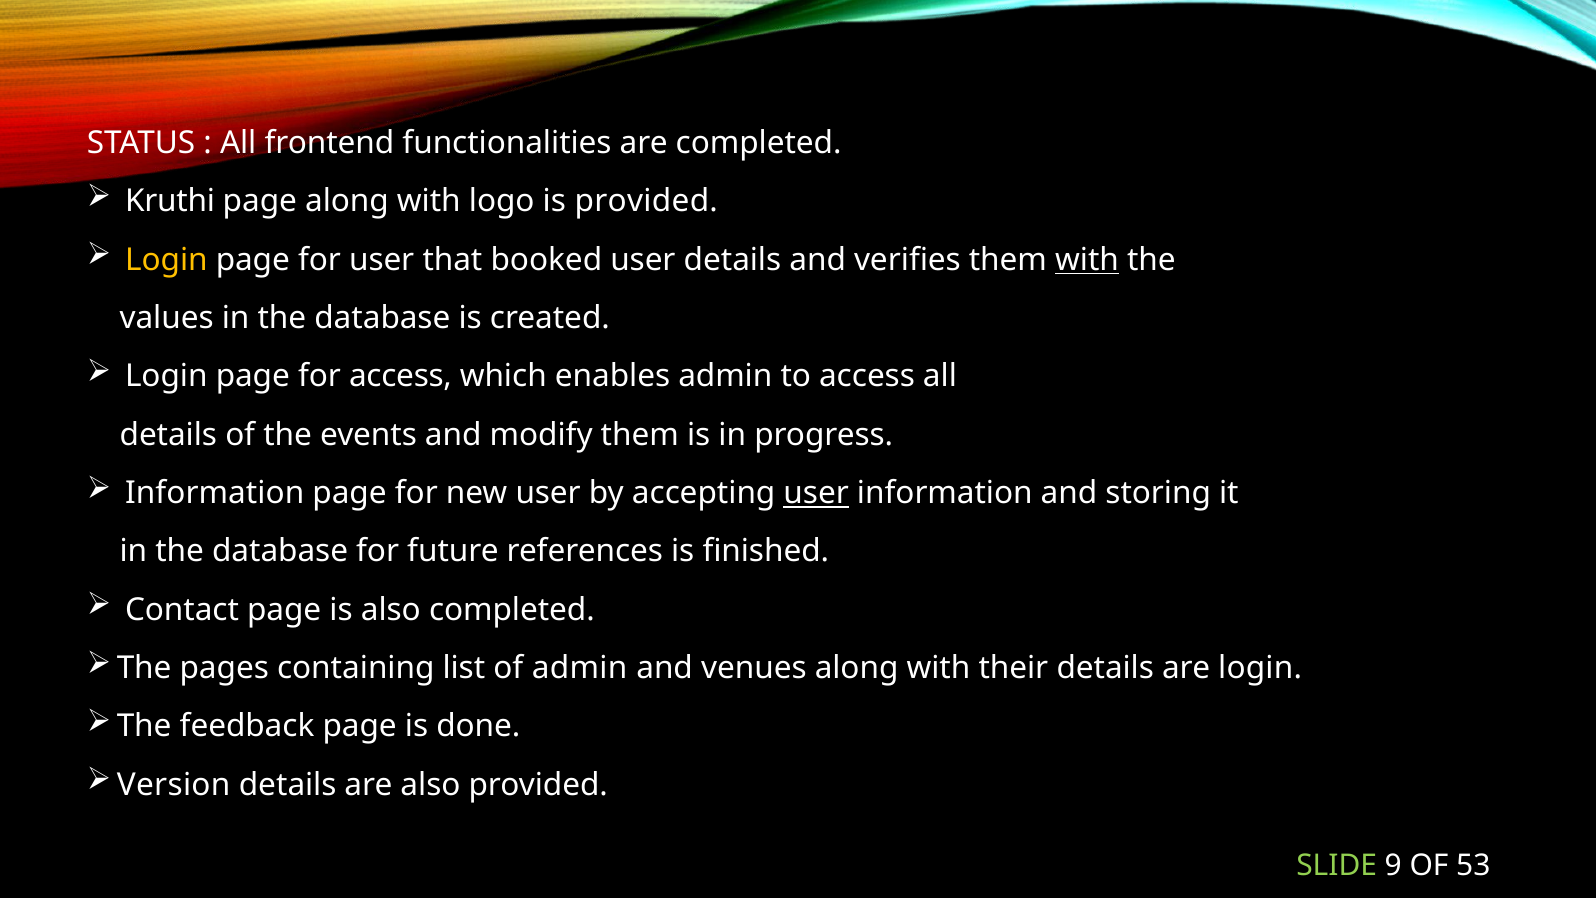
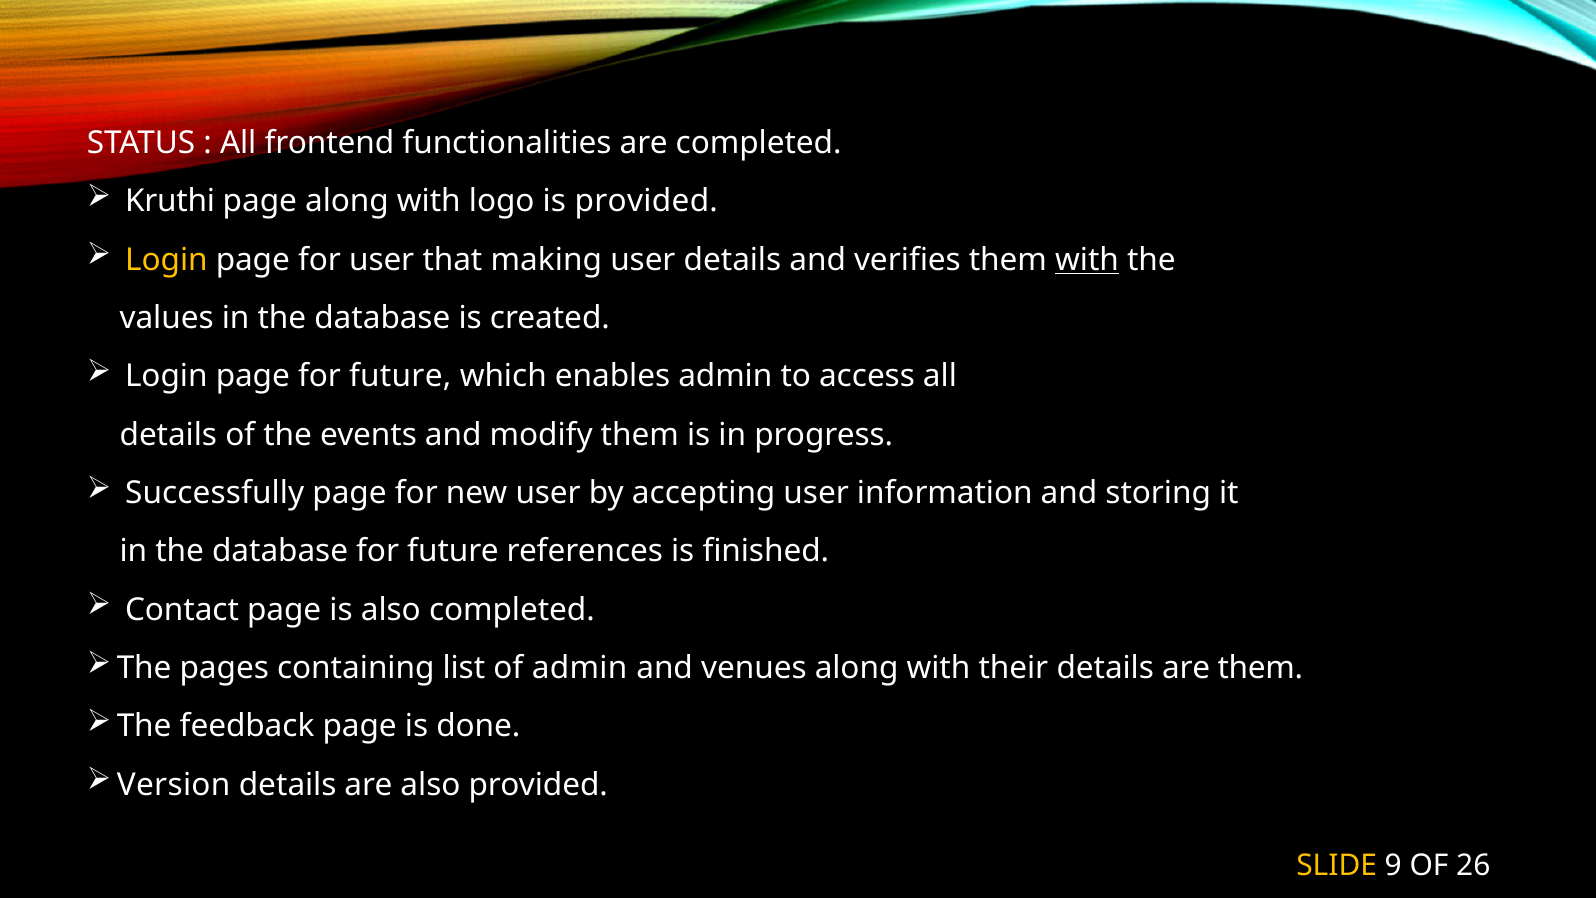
booked: booked -> making (546, 260)
page for access: access -> future (400, 376)
Information: Information -> Successfully (215, 493)
user underline: present -> none (816, 493)
are login: login -> them (1260, 668)
SLIDE colour: light green -> yellow (1337, 865)
53: 53 -> 26 (1473, 865)
